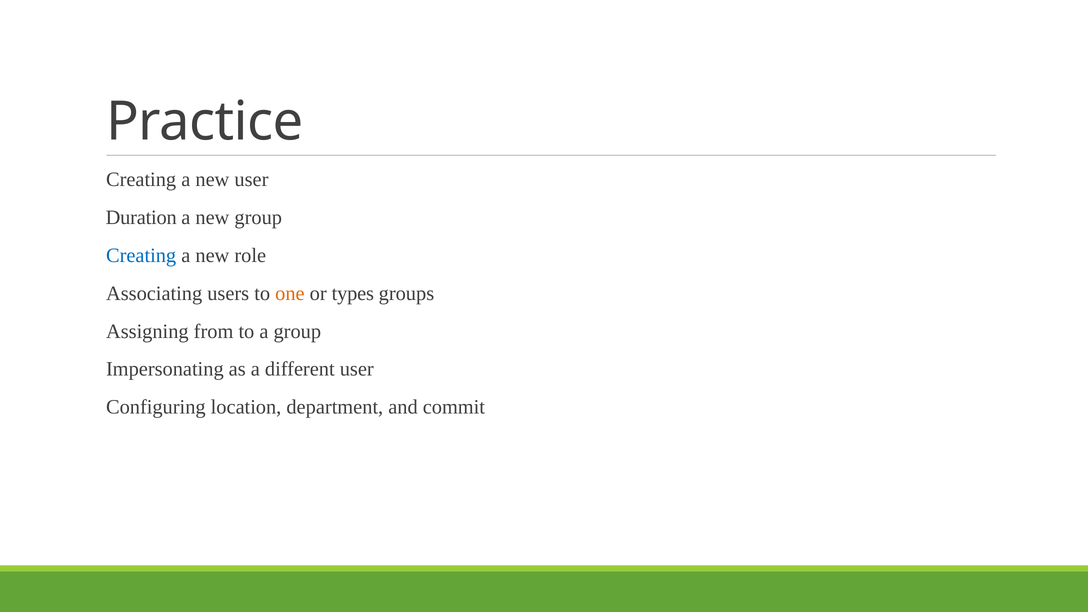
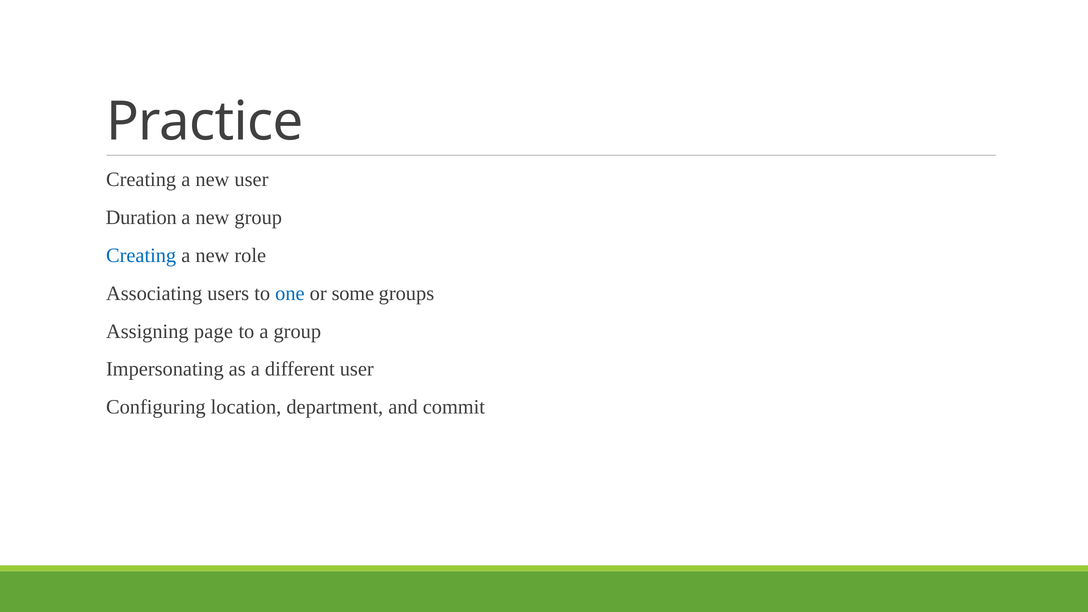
one colour: orange -> blue (290, 293)
types: types -> some (353, 293)
from: from -> page (213, 331)
